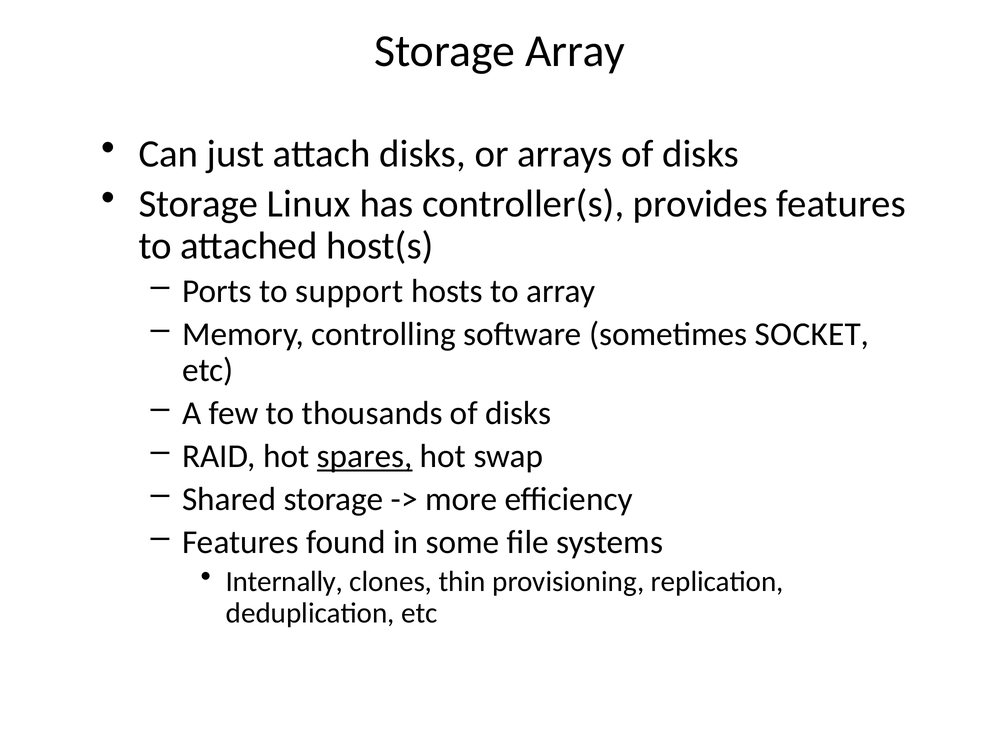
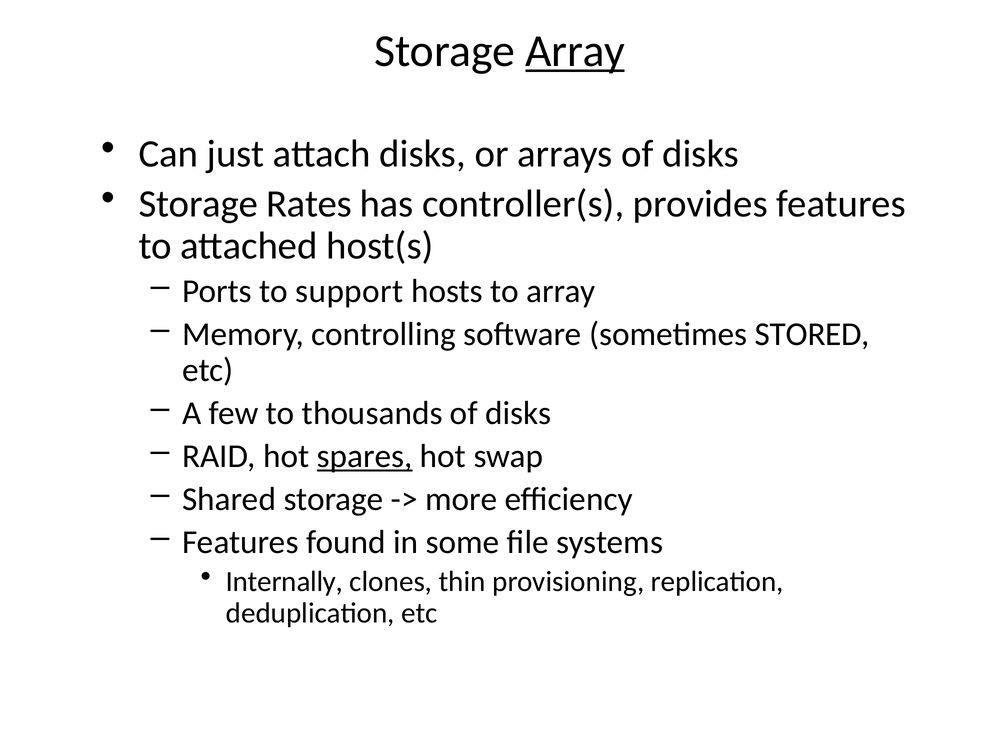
Array underline: none -> present (575, 51)
Linux: Linux -> Rates (309, 204)
SOCKET: SOCKET -> STORED (812, 334)
